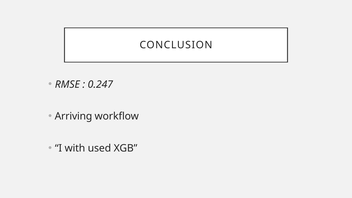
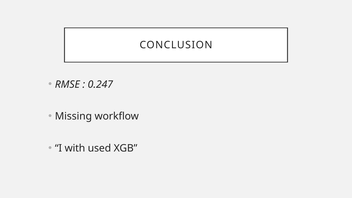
Arriving: Arriving -> Missing (73, 116)
